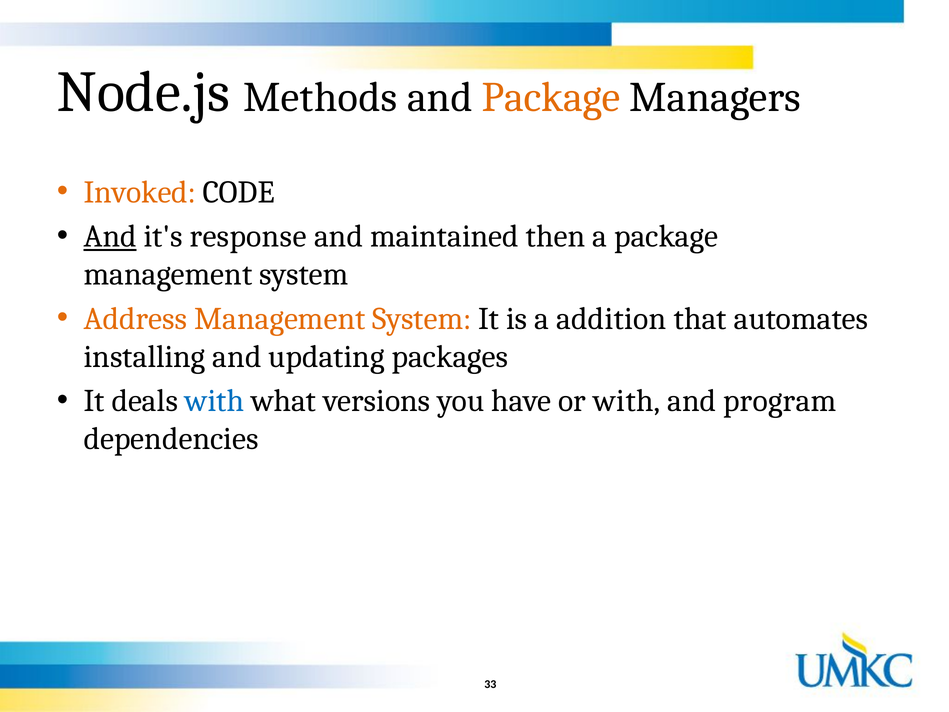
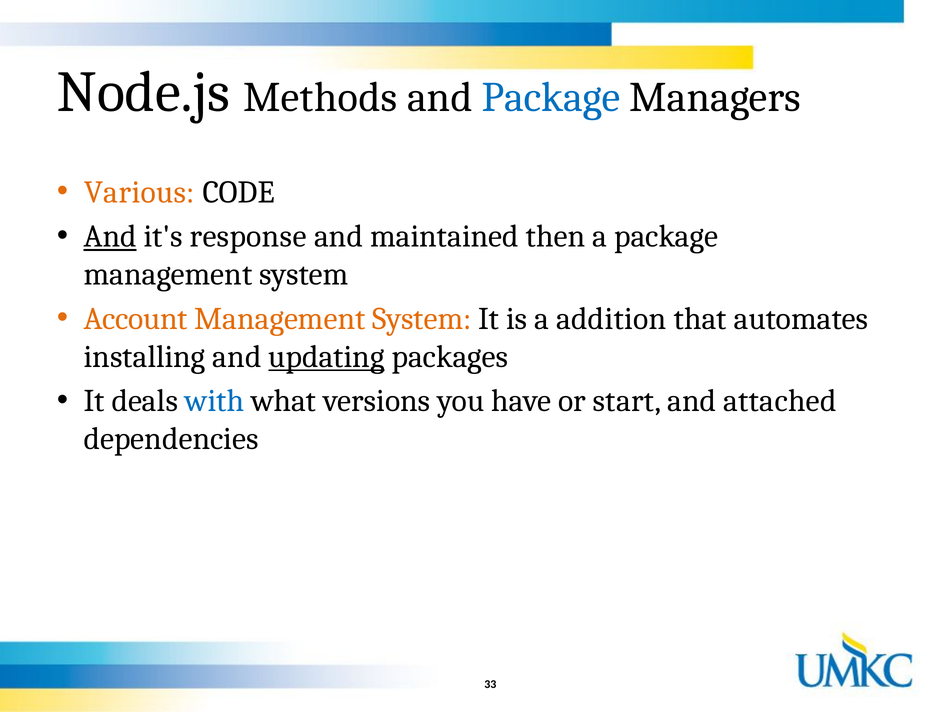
Package colour: orange -> blue (551, 97)
Invoked: Invoked -> Various (140, 192)
Address: Address -> Account (136, 319)
updating underline: none -> present (327, 356)
or with: with -> start (627, 401)
program: program -> attached (780, 401)
